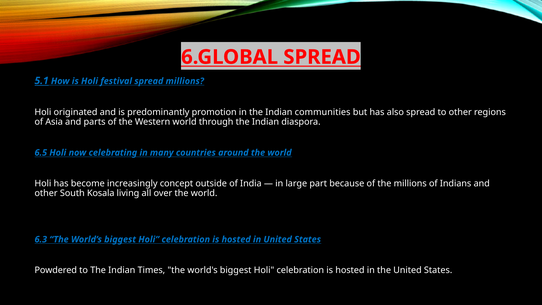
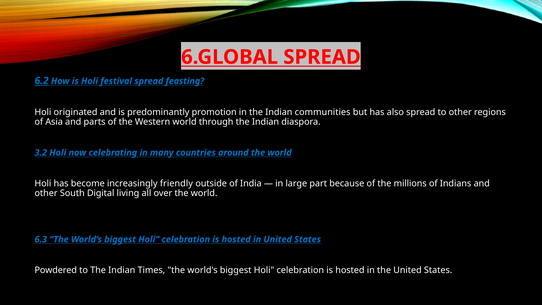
5.1: 5.1 -> 6.2 (42, 81)
spread millions: millions -> feasting (185, 81)
6.5: 6.5 -> 3.2 (41, 153)
concept: concept -> friendly (176, 183)
Kosala: Kosala -> Digital (101, 193)
